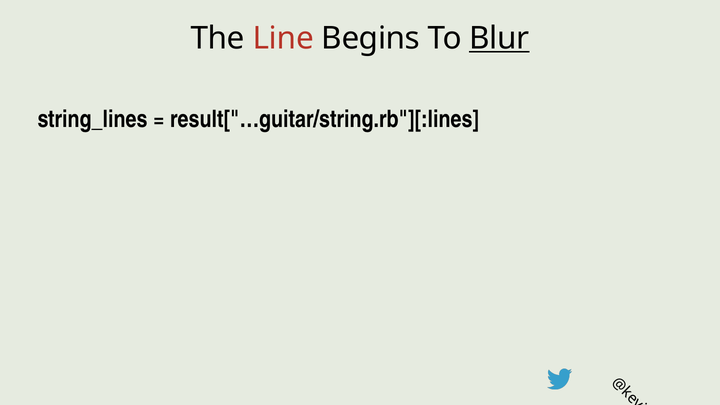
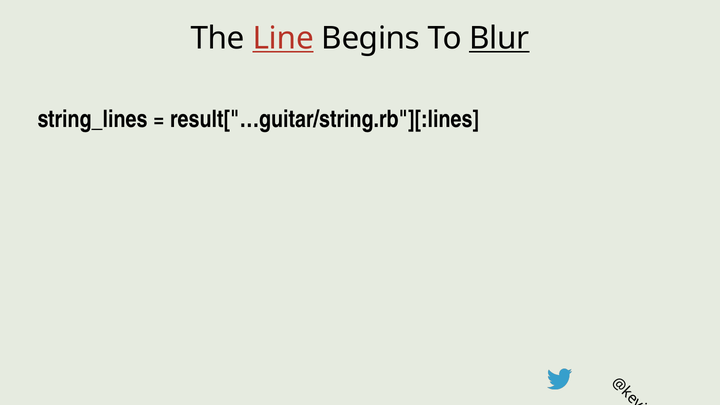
Line underline: none -> present (283, 38)
